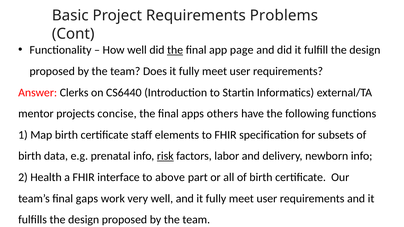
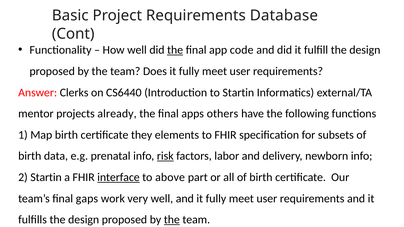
Problems: Problems -> Database (284, 16)
page: page -> code (242, 50)
concise: concise -> already (117, 114)
staff: staff -> they (142, 135)
2 Health: Health -> Startin (46, 177)
interface underline: none -> present (119, 177)
the underline: none -> present (172, 220)
